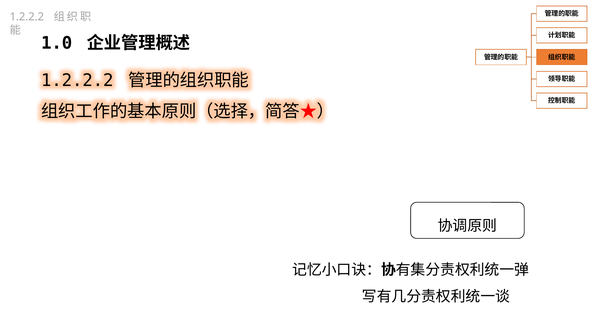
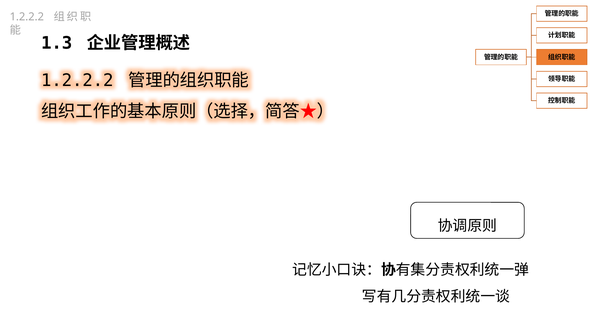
1.0: 1.0 -> 1.3 (57, 43)
